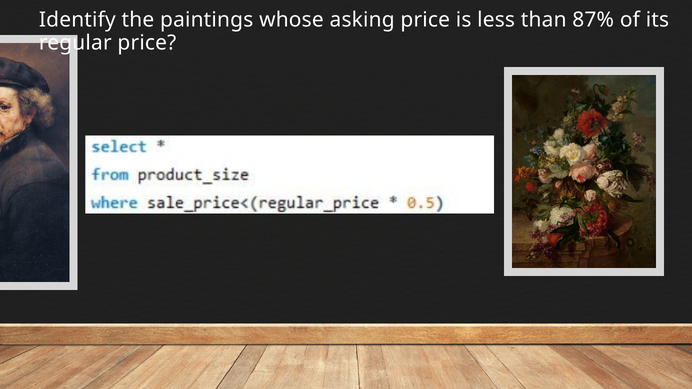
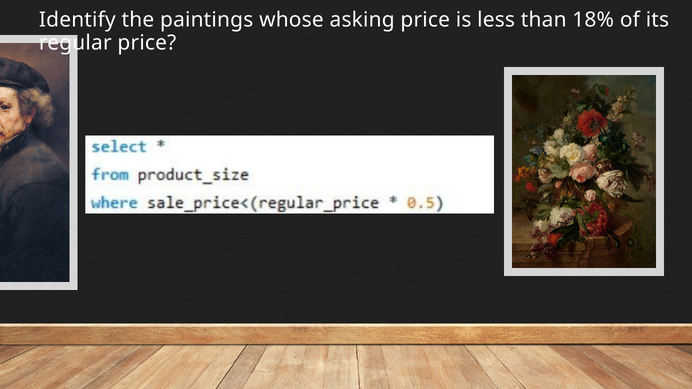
87%: 87% -> 18% (593, 20)
